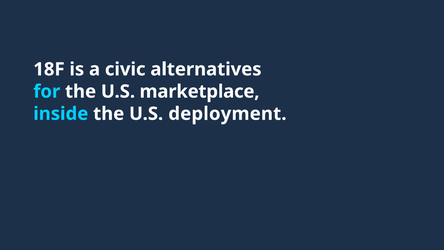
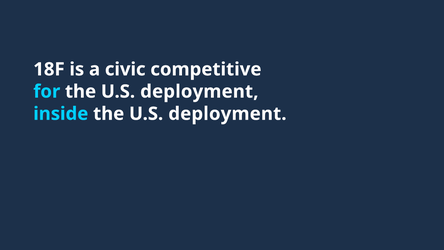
alternatives: alternatives -> competitive (206, 69)
for the U.S marketplace: marketplace -> deployment (199, 91)
